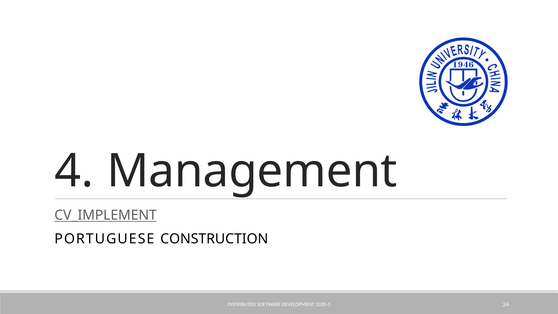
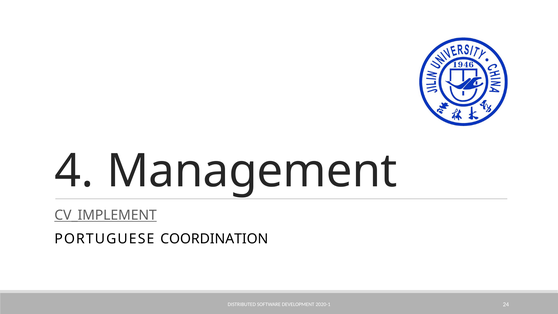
CONSTRUCTION: CONSTRUCTION -> COORDINATION (214, 239)
